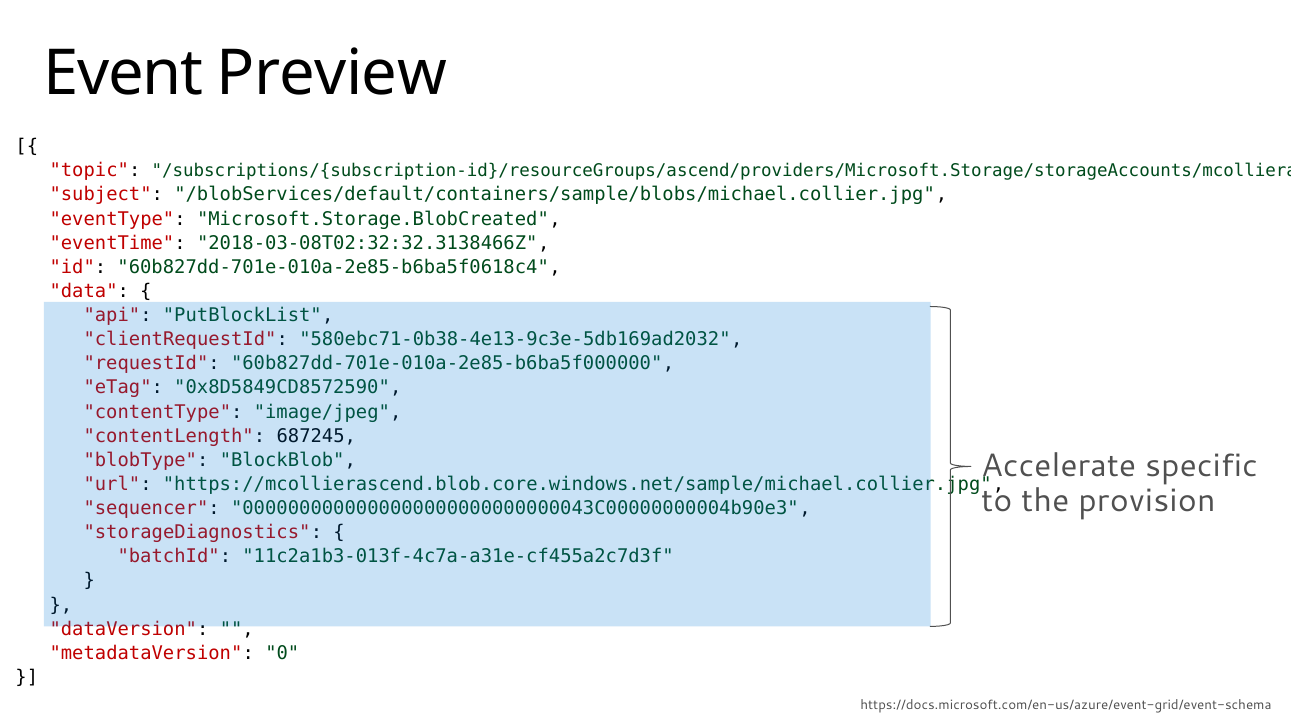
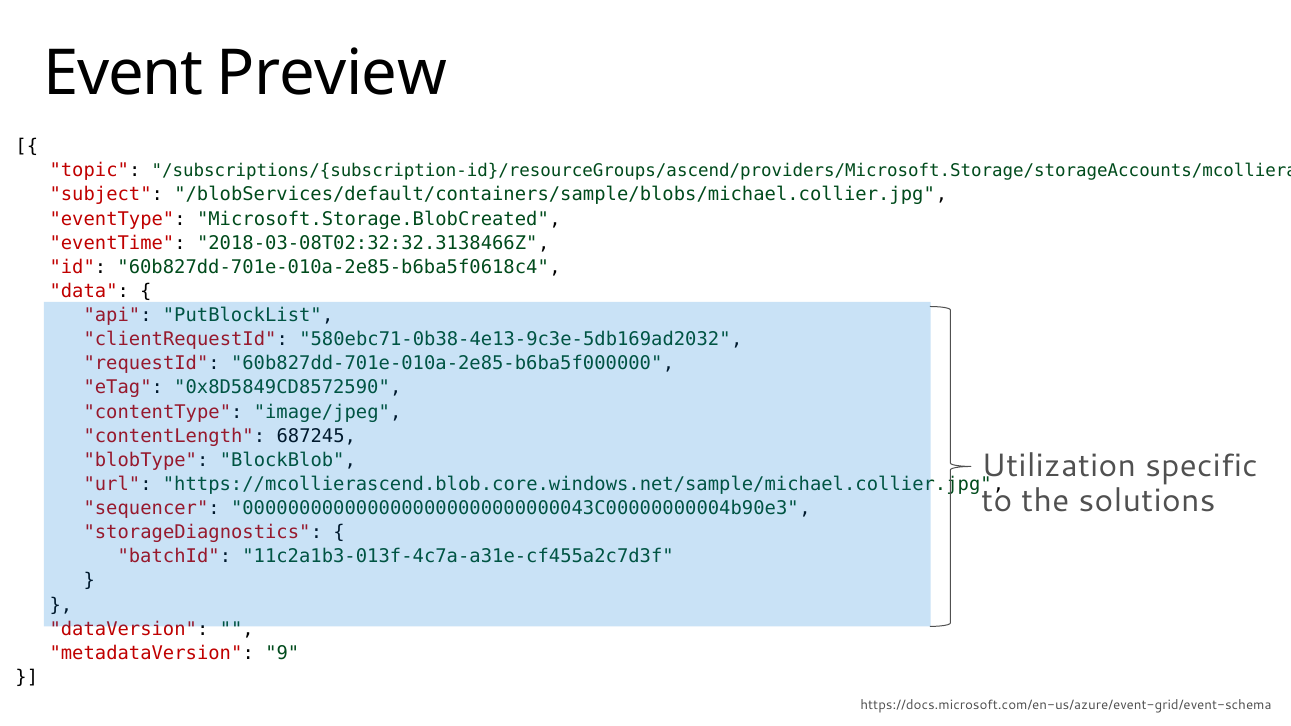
Accelerate: Accelerate -> Utilization (1059, 466)
provision: provision -> solutions (1147, 501)
0: 0 -> 9 (282, 653)
